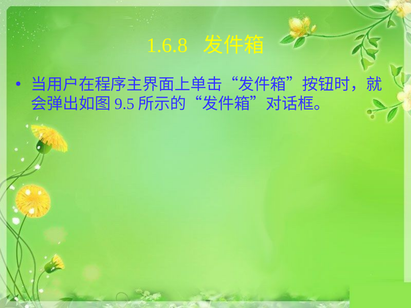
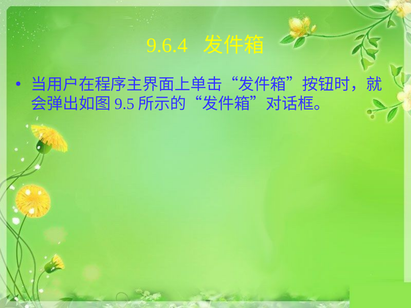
1.6.8: 1.6.8 -> 9.6.4 (167, 45)
